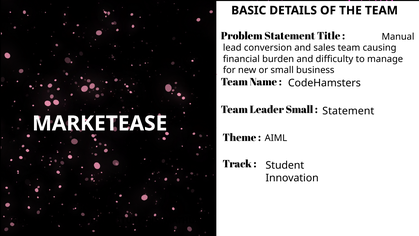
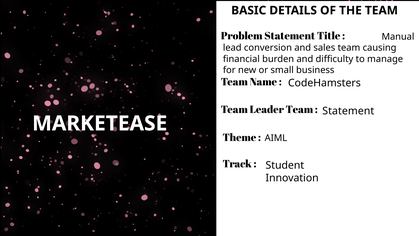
Leader Small: Small -> Team (299, 110)
